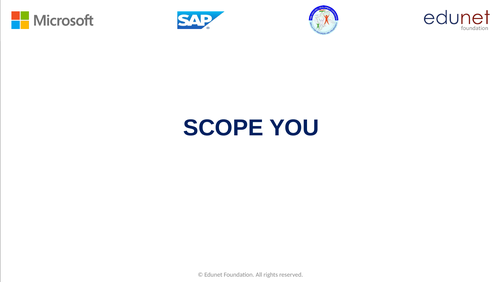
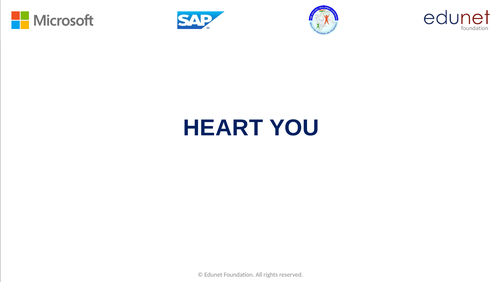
SCOPE: SCOPE -> HEART (223, 128)
